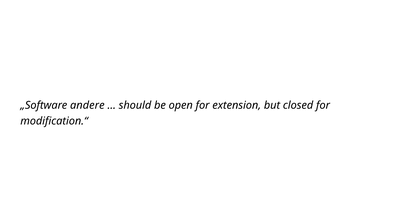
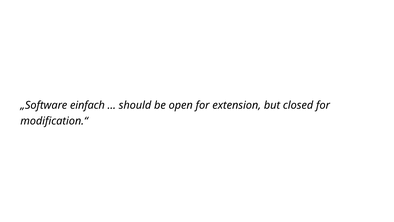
andere: andere -> einfach (87, 105)
